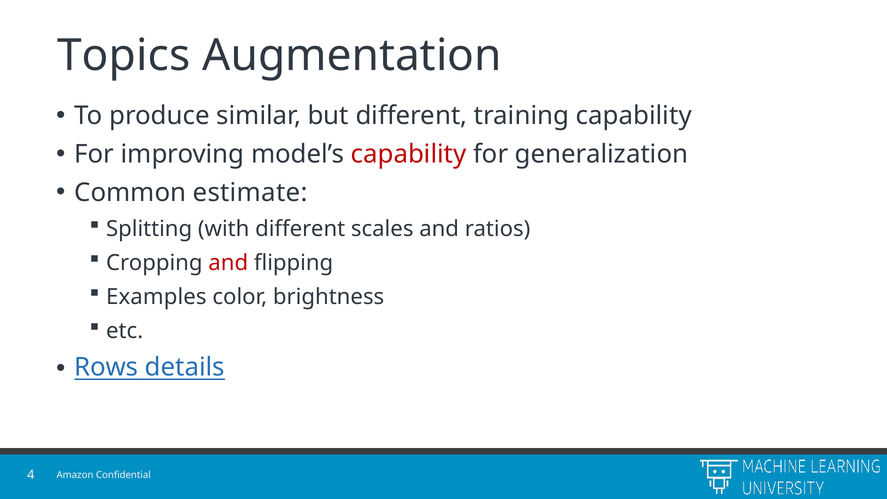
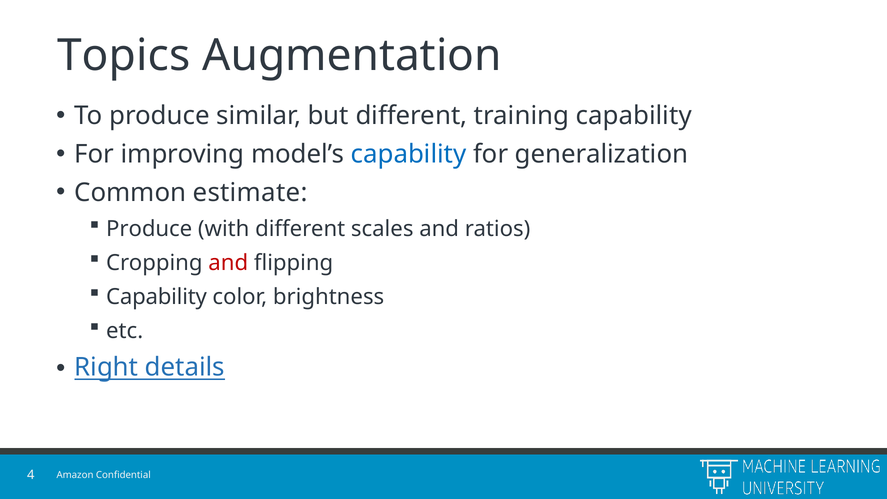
capability colour: red -> blue (409, 154)
Splitting: Splitting -> Produce (149, 229)
Examples: Examples -> Capability (156, 297)
Rows: Rows -> Right (106, 367)
